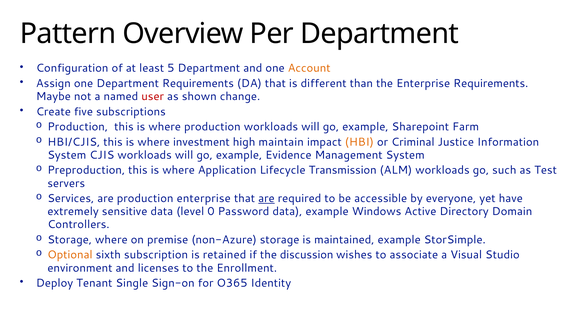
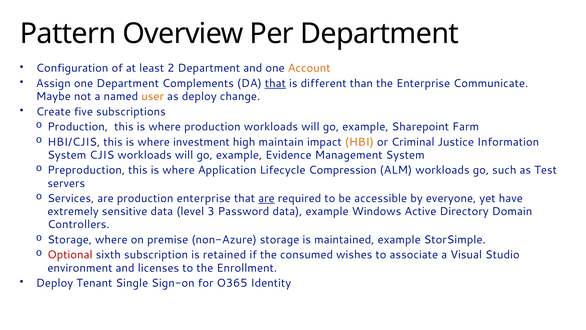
5: 5 -> 2 (171, 68)
Department Requirements: Requirements -> Complements (198, 83)
that underline: none -> present (275, 83)
Enterprise Requirements: Requirements -> Communicate (491, 83)
user colour: red -> orange (153, 96)
as shown: shown -> deploy (199, 96)
Transmission: Transmission -> Compression (343, 170)
0: 0 -> 3 (211, 211)
Optional colour: orange -> red (70, 255)
discussion: discussion -> consumed (307, 255)
